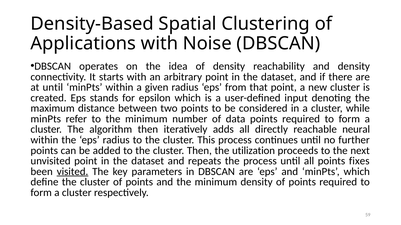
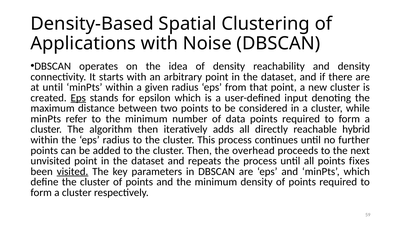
Eps underline: none -> present (78, 98)
neural: neural -> hybrid (356, 130)
utilization: utilization -> overhead (253, 151)
